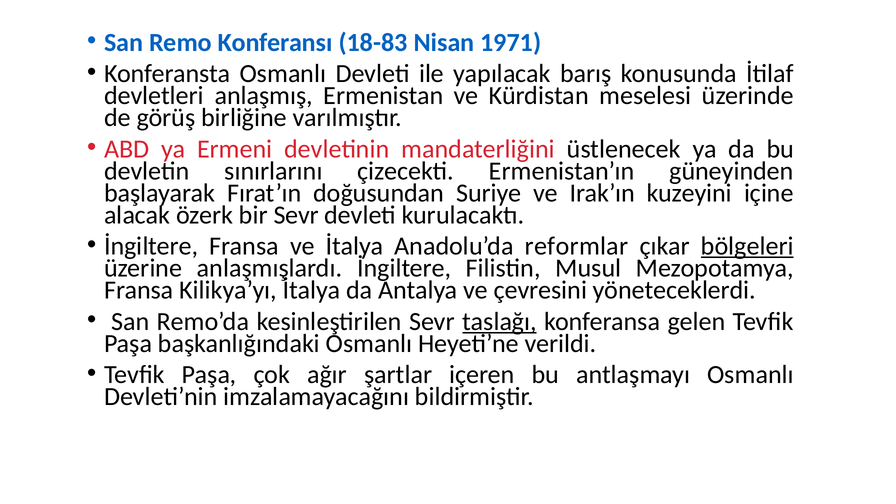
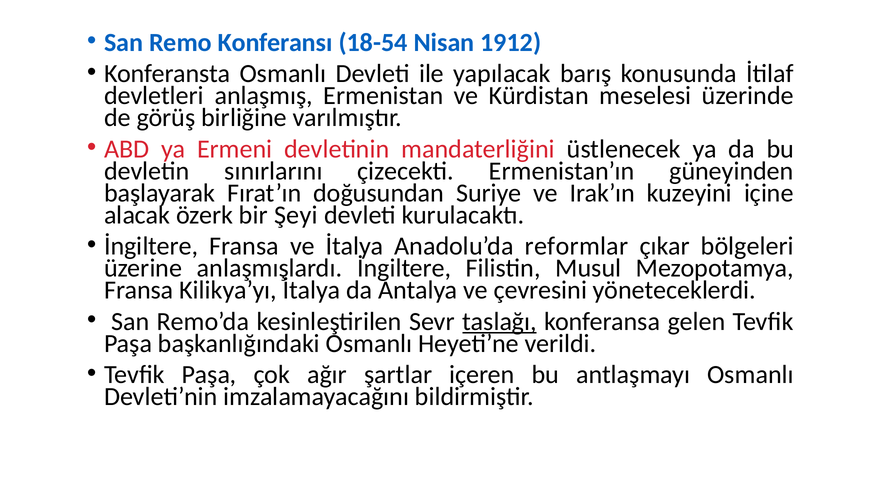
18-83: 18-83 -> 18-54 (373, 43)
1971: 1971 -> 1912 (511, 43)
bir Sevr: Sevr -> Şeyi (296, 215)
bölgeleri underline: present -> none (747, 246)
